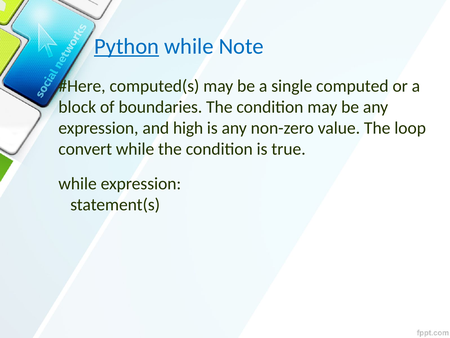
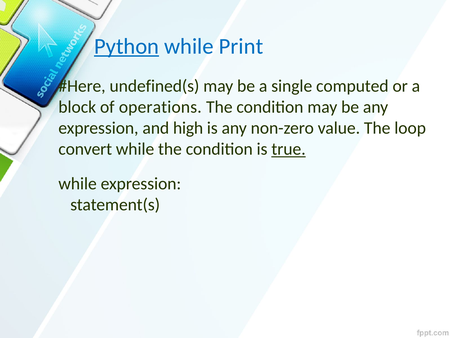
Note: Note -> Print (241, 46)
computed(s: computed(s -> undefined(s (154, 86)
boundaries: boundaries -> operations (160, 107)
true underline: none -> present (289, 149)
